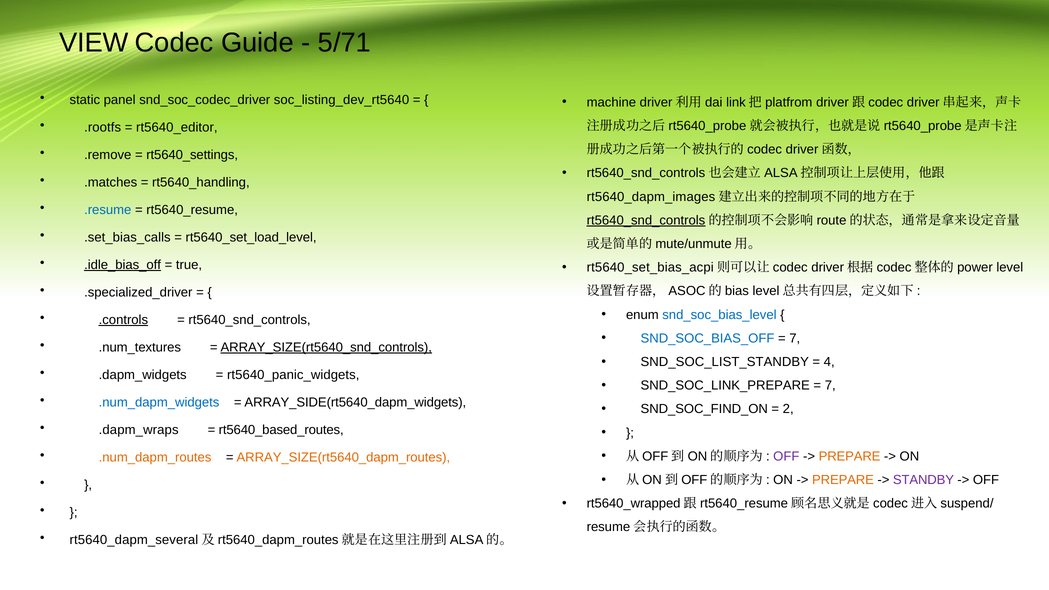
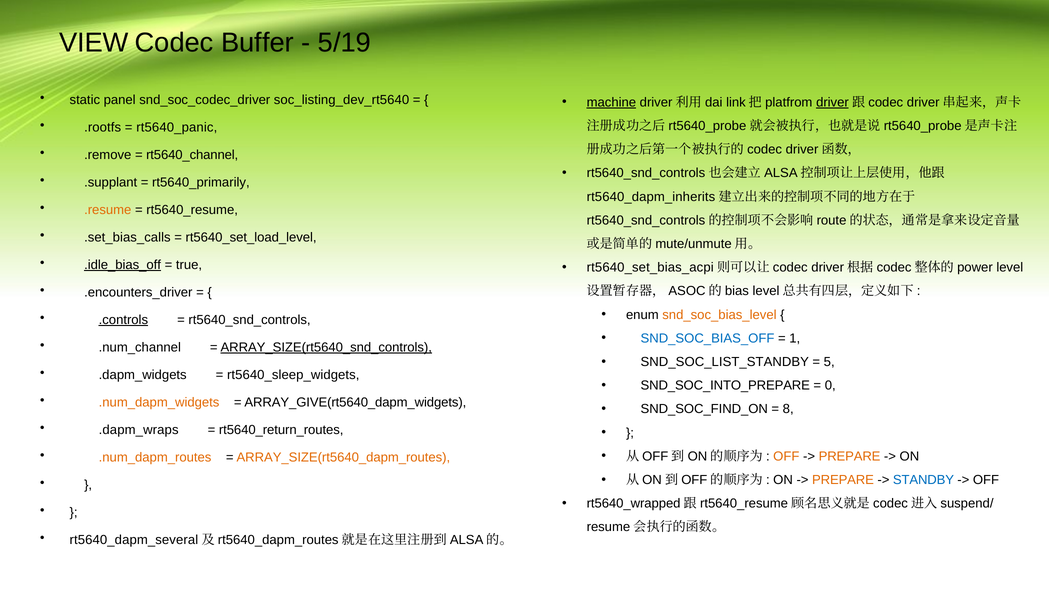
Guide: Guide -> Buffer (257, 43)
5/71: 5/71 -> 5/19 (344, 43)
machine underline: none -> present (611, 102)
driver underline: none -> present (832, 102)
rt5640_editor: rt5640_editor -> rt5640_panic (177, 127)
rt5640_settings: rt5640_settings -> rt5640_channel (192, 155)
.matches: .matches -> .supplant (111, 182)
rt5640_handling: rt5640_handling -> rt5640_primarily (201, 182)
rt5640_dapm_images: rt5640_dapm_images -> rt5640_dapm_inherits (651, 197)
.resume colour: blue -> orange (108, 210)
rt5640_snd_controls underline: present -> none (646, 220)
.specialized_driver: .specialized_driver -> .encounters_driver (138, 292)
snd_soc_bias_level colour: blue -> orange (719, 315)
7: 7 -> 1 (795, 338)
.num_textures: .num_textures -> .num_channel (140, 347)
4: 4 -> 5 (829, 362)
rt5640_panic_widgets: rt5640_panic_widgets -> rt5640_sleep_widgets (293, 375)
SND_SOC_LINK_PREPARE: SND_SOC_LINK_PREPARE -> SND_SOC_INTO_PREPARE (725, 386)
7: 7 -> 0 (830, 386)
.num_dapm_widgets colour: blue -> orange (159, 402)
ARRAY_SIDE(rt5640_dapm_widgets: ARRAY_SIDE(rt5640_dapm_widgets -> ARRAY_GIVE(rt5640_dapm_widgets (355, 402)
2: 2 -> 8 (788, 409)
rt5640_based_routes: rt5640_based_routes -> rt5640_return_routes (281, 430)
OFF colour: purple -> orange (786, 456)
STANDBY colour: purple -> blue (923, 480)
